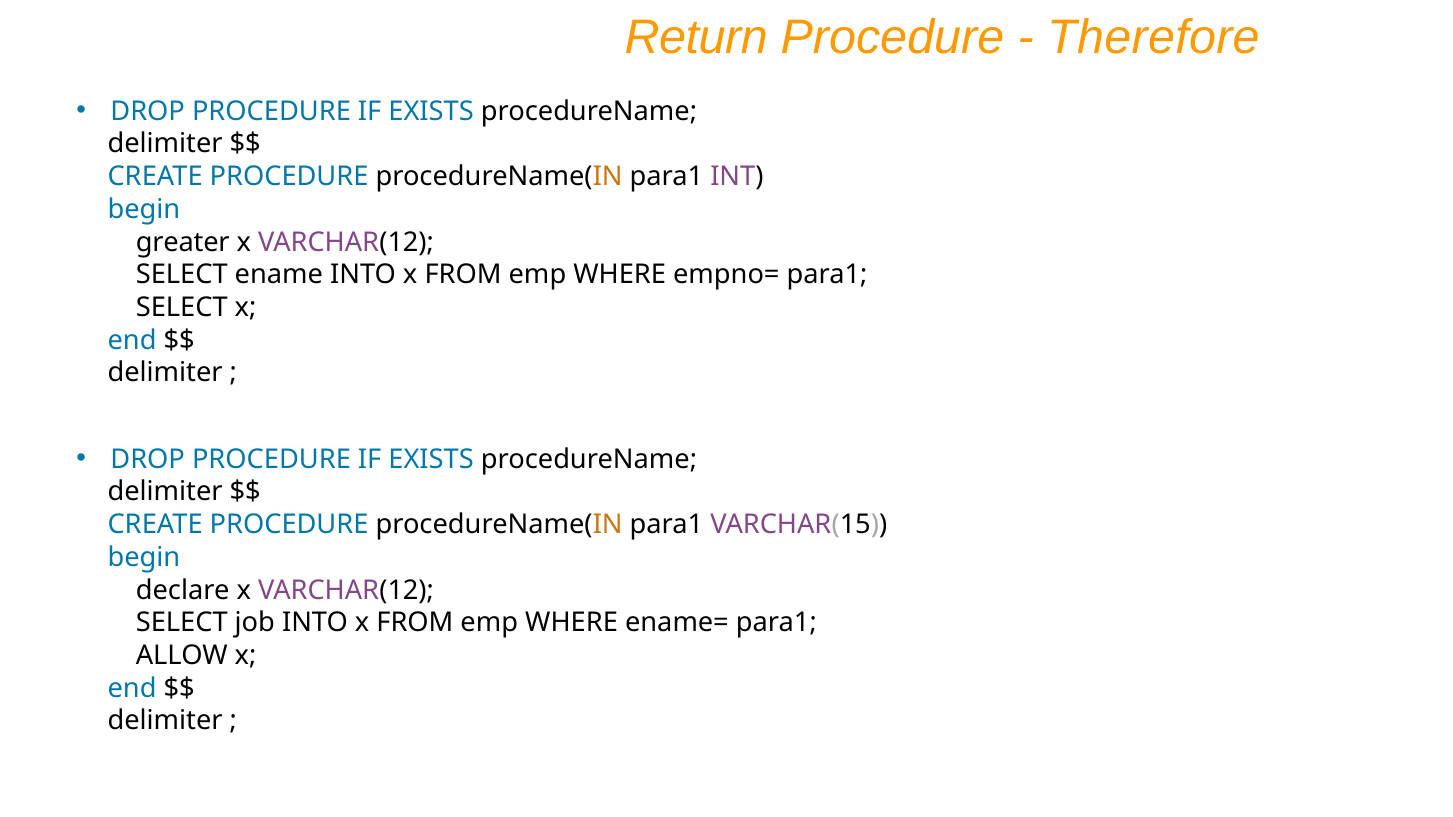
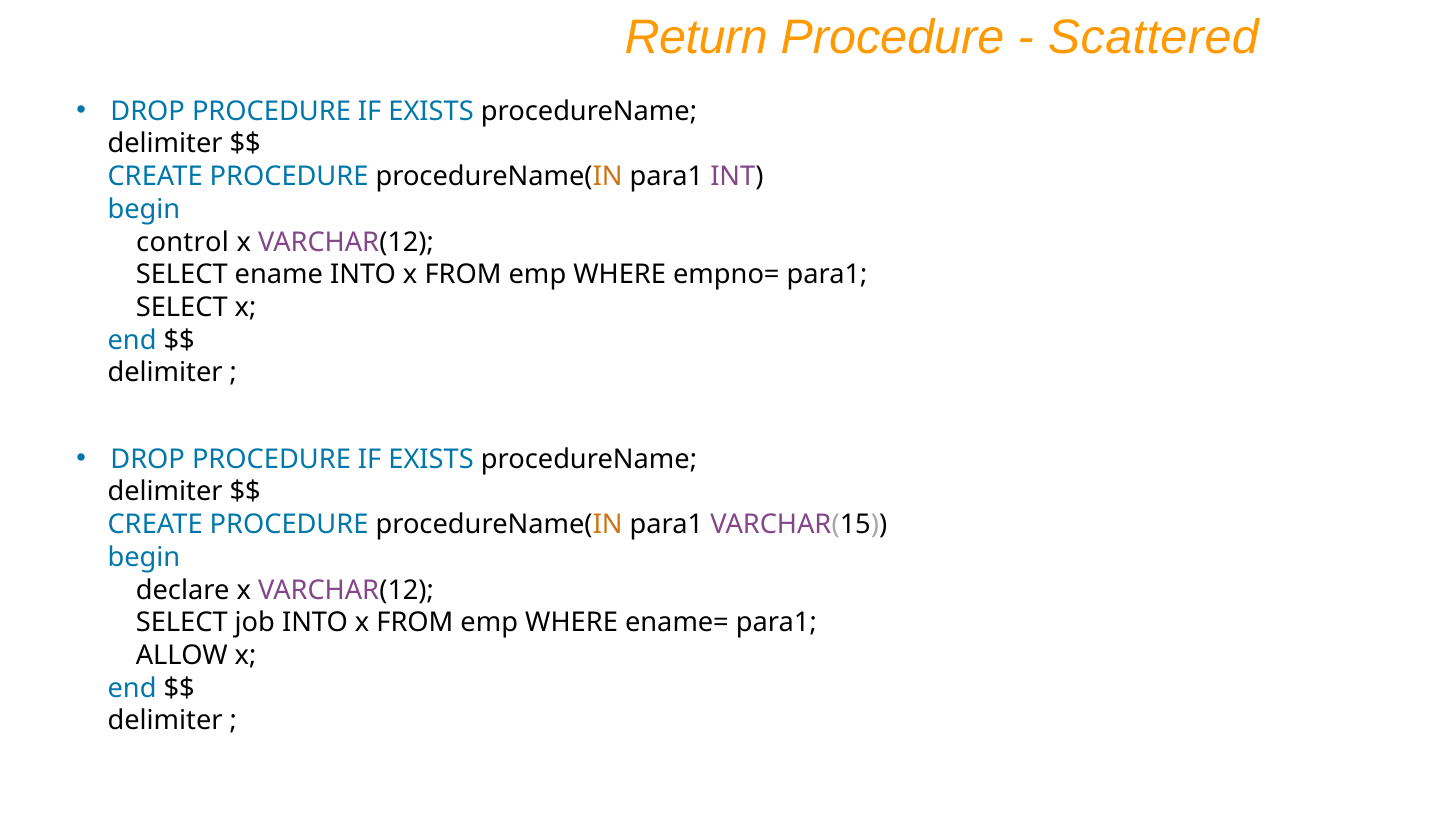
Therefore: Therefore -> Scattered (1153, 38)
greater: greater -> control (183, 242)
